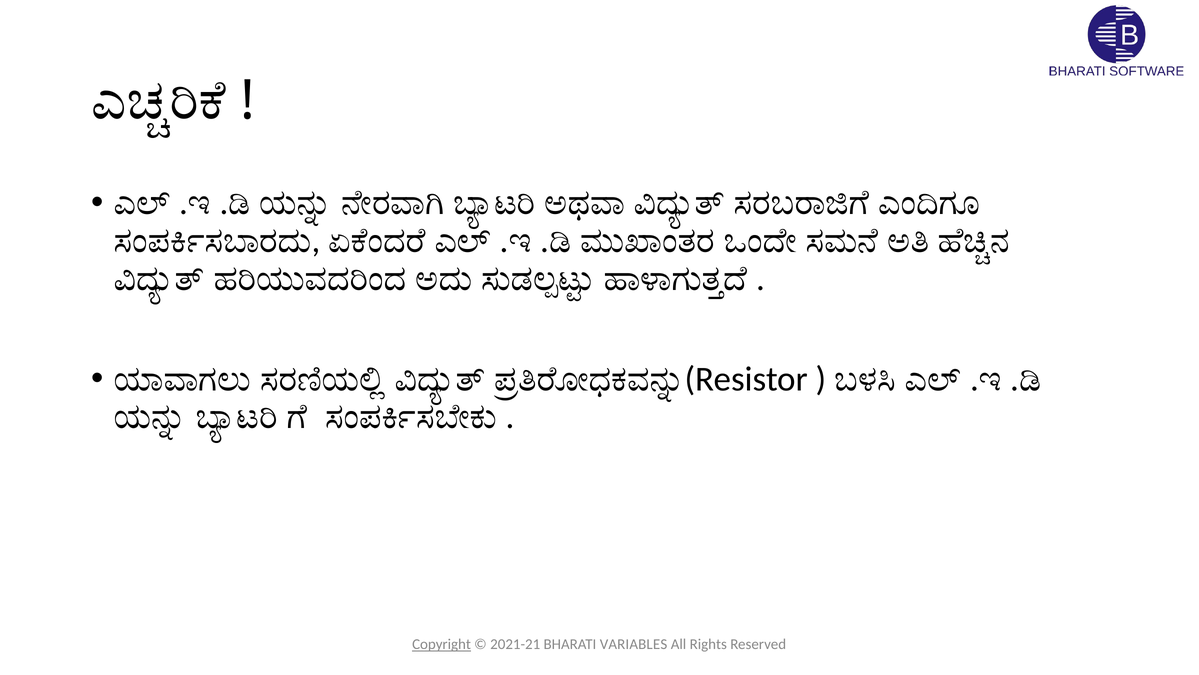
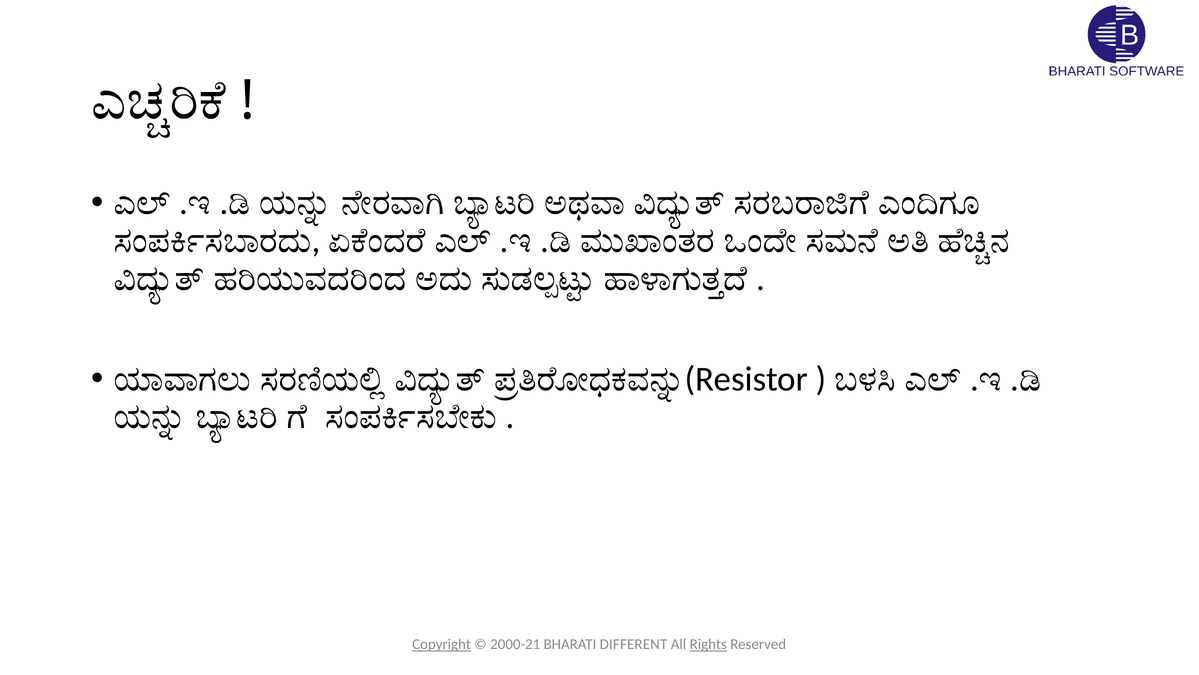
2021-21: 2021-21 -> 2000-21 (515, 644)
VARIABLES: VARIABLES -> DIFFERENT (634, 644)
Rights underline: none -> present (708, 644)
